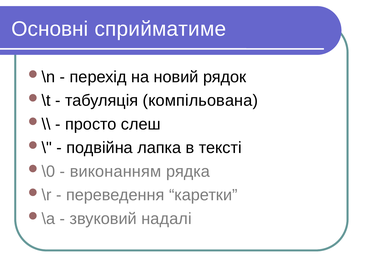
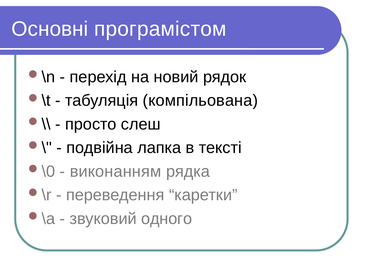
сприйматиме: сприйматиме -> програмістом (160, 29)
надалі: надалі -> одного (167, 218)
